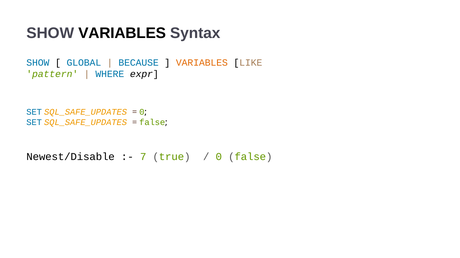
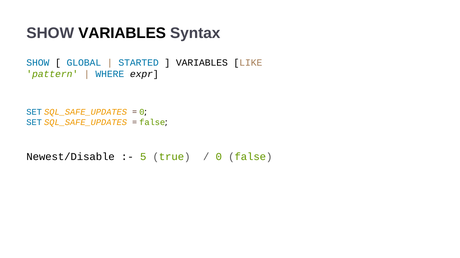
BECAUSE: BECAUSE -> STARTED (139, 63)
VARIABLES colour: orange -> black (202, 63)
7: 7 -> 5 (143, 157)
